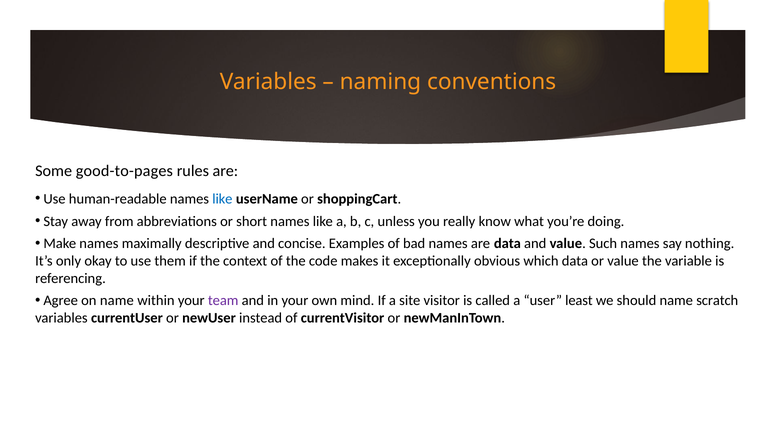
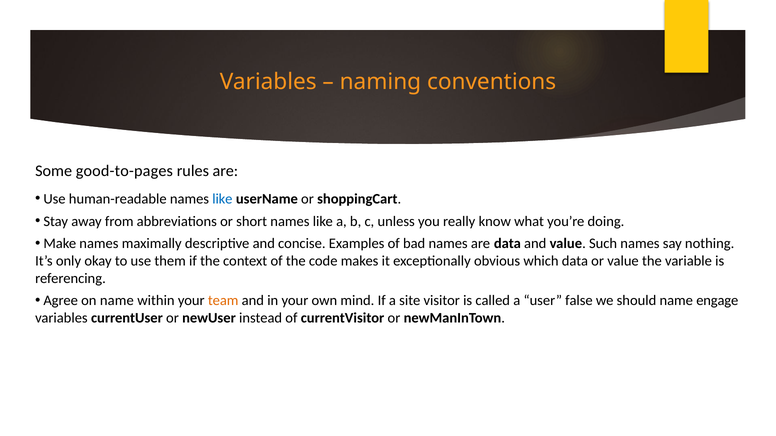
team colour: purple -> orange (223, 301)
least: least -> false (579, 301)
scratch: scratch -> engage (717, 301)
